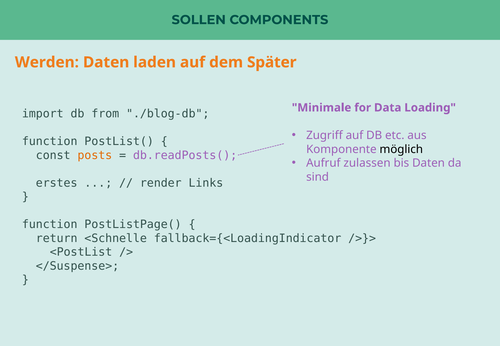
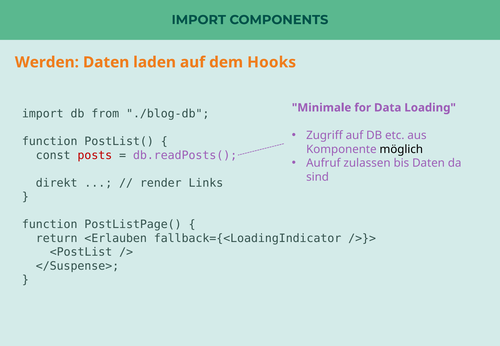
SOLLEN: SOLLEN -> IMPORT (199, 20)
Später: Später -> Hooks (272, 62)
posts colour: orange -> red (95, 155)
erstes: erstes -> direkt (57, 183)
<Schnelle: <Schnelle -> <Erlauben (116, 238)
